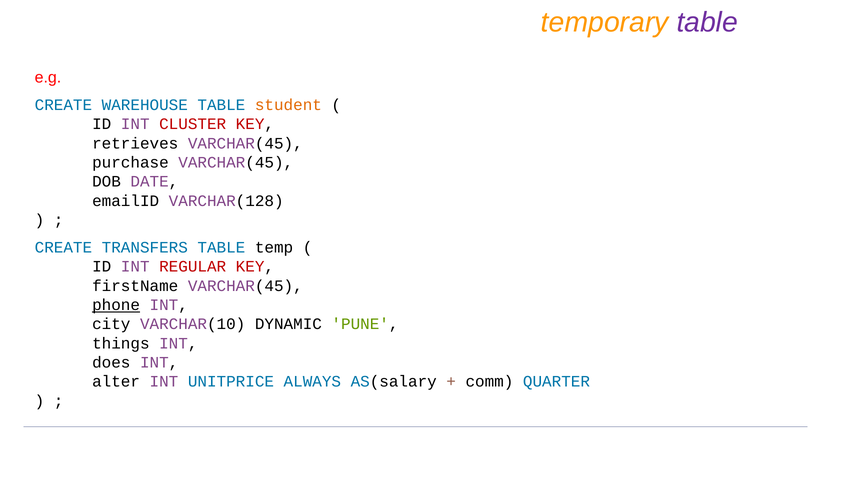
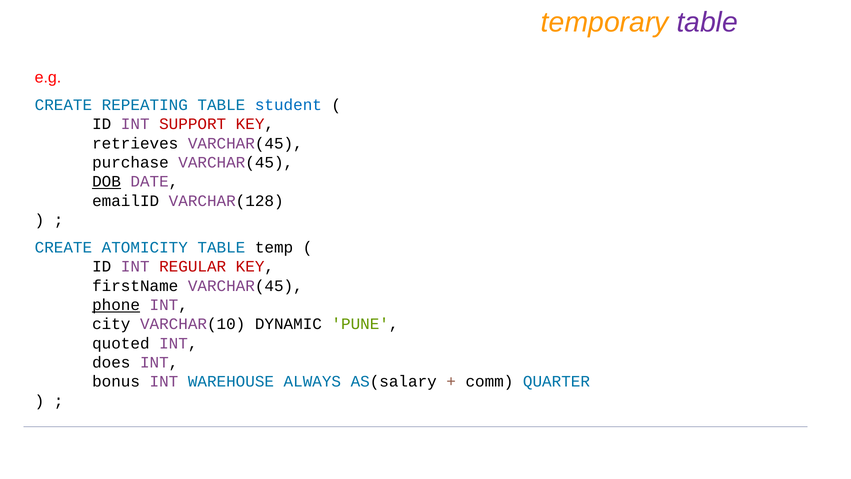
WAREHOUSE: WAREHOUSE -> REPEATING (145, 105)
student colour: orange -> blue (288, 105)
CLUSTER: CLUSTER -> SUPPORT (193, 124)
DOB underline: none -> present (107, 181)
TRANSFERS: TRANSFERS -> ATOMICITY (145, 247)
things: things -> quoted (121, 343)
alter: alter -> bonus (116, 381)
UNITPRICE: UNITPRICE -> WAREHOUSE (231, 381)
